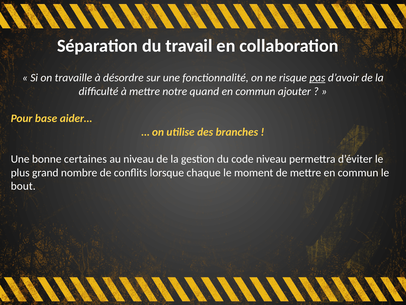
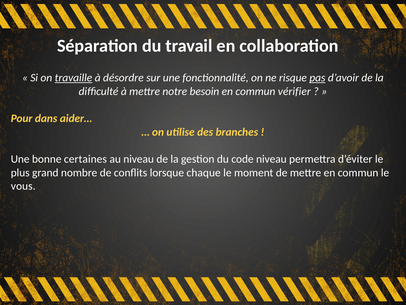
travaille underline: none -> present (73, 78)
quand: quand -> besoin (204, 91)
ajouter: ajouter -> vérifier (294, 91)
base: base -> dans (46, 118)
bout: bout -> vous (23, 186)
